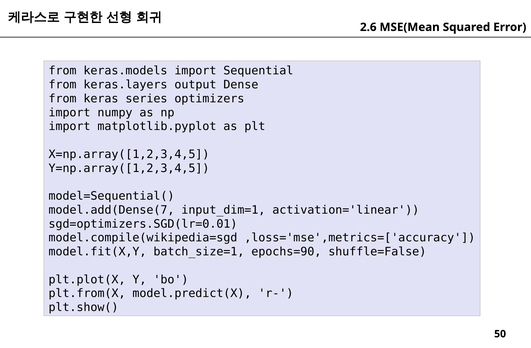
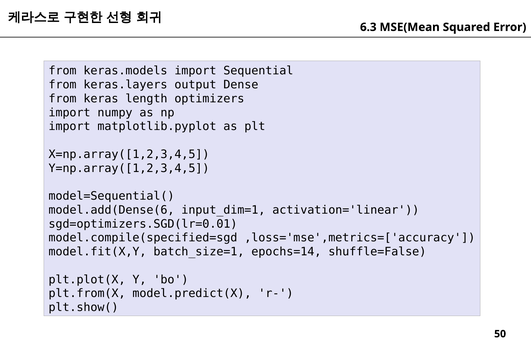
2.6: 2.6 -> 6.3 (368, 27)
series: series -> length (146, 99)
model.add(Dense(7: model.add(Dense(7 -> model.add(Dense(6 (112, 210)
model.compile(wikipedia=sgd: model.compile(wikipedia=sgd -> model.compile(specified=sgd (143, 238)
epochs=90: epochs=90 -> epochs=14 (286, 252)
